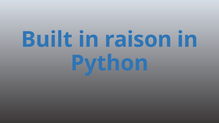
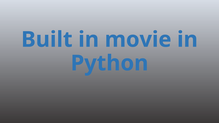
raison: raison -> movie (138, 40)
